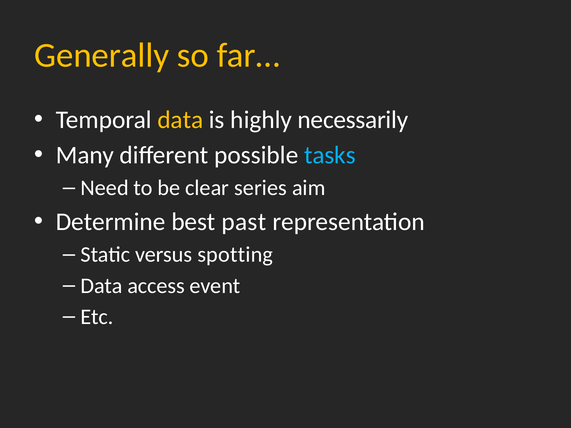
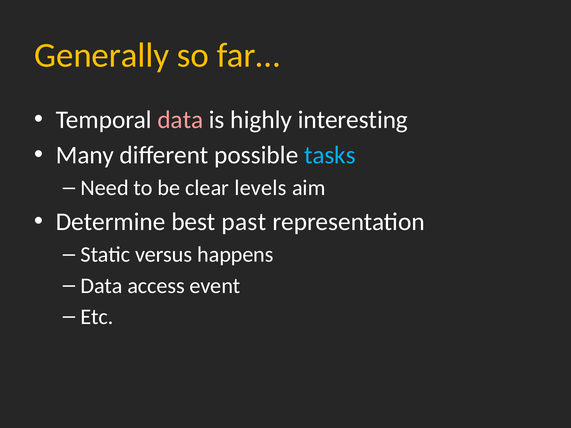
data colour: yellow -> pink (180, 120)
necessarily: necessarily -> interesting (353, 120)
series: series -> levels (260, 188)
spotting: spotting -> happens (235, 255)
